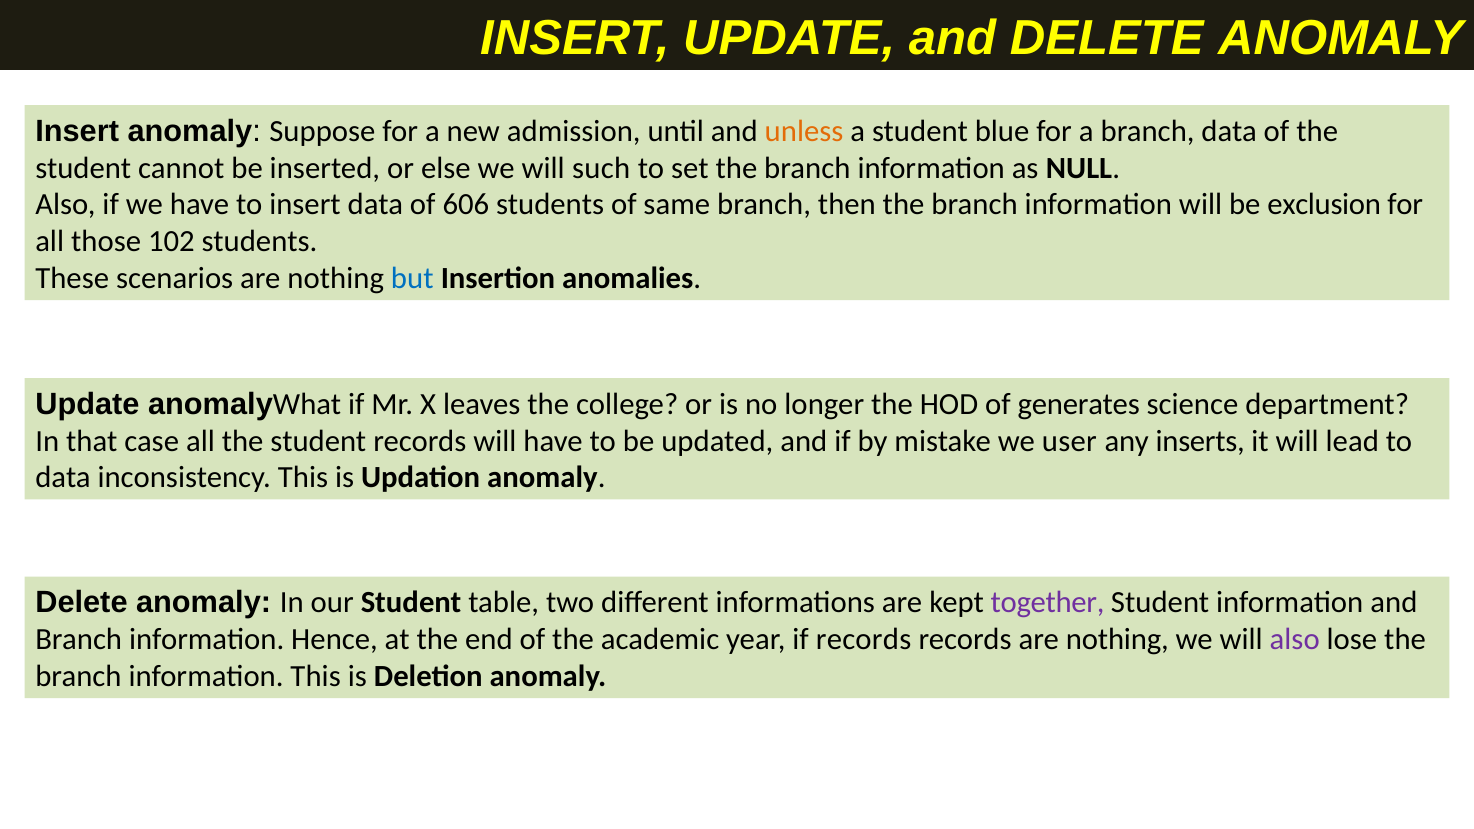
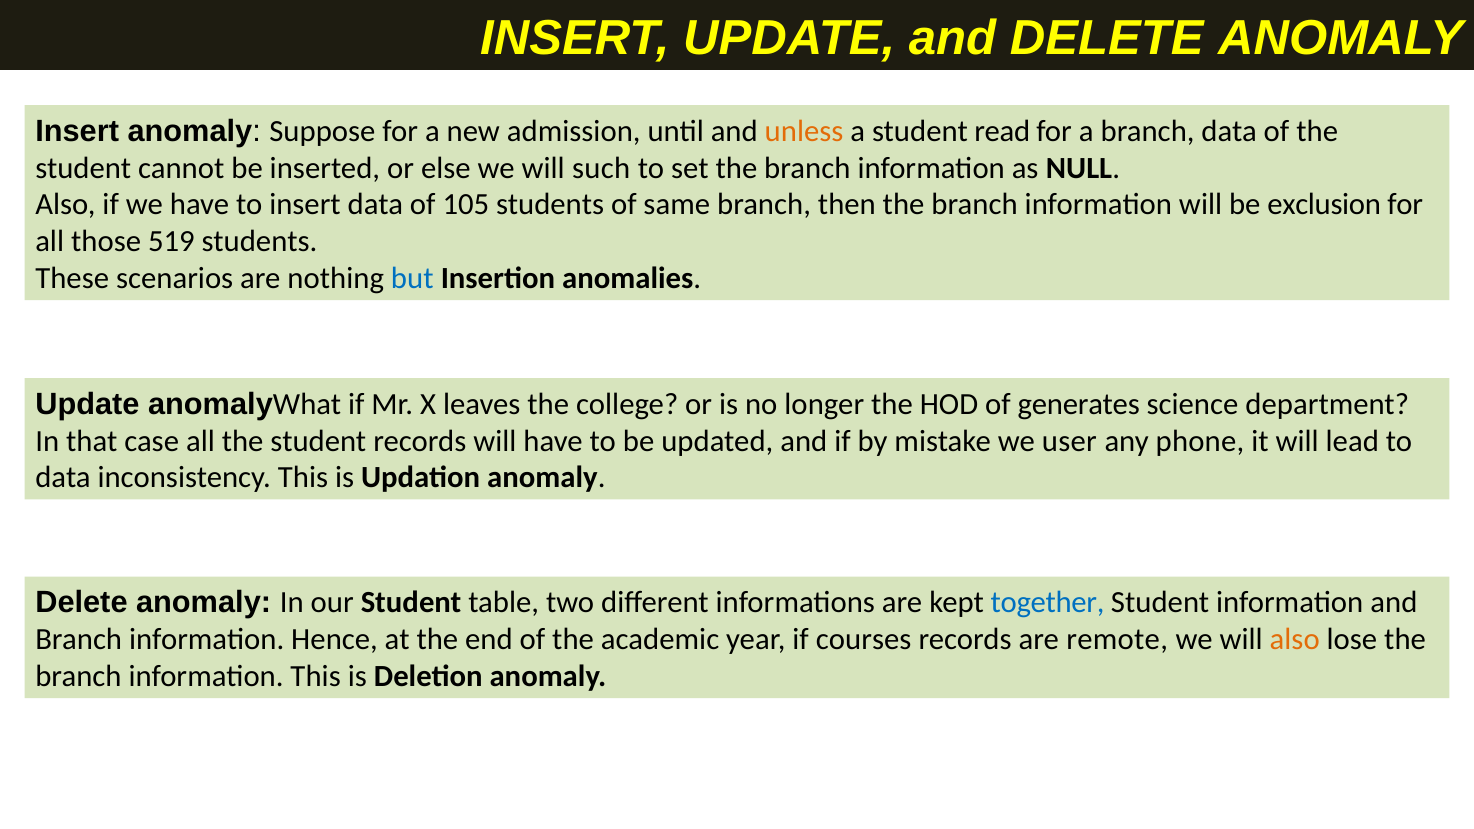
blue: blue -> read (1002, 131)
606: 606 -> 105 (466, 205)
102: 102 -> 519 (171, 242)
inserts: inserts -> phone (1200, 441)
together colour: purple -> blue (1048, 603)
if records: records -> courses (864, 640)
records are nothing: nothing -> remote (1117, 640)
also colour: purple -> orange (1295, 640)
